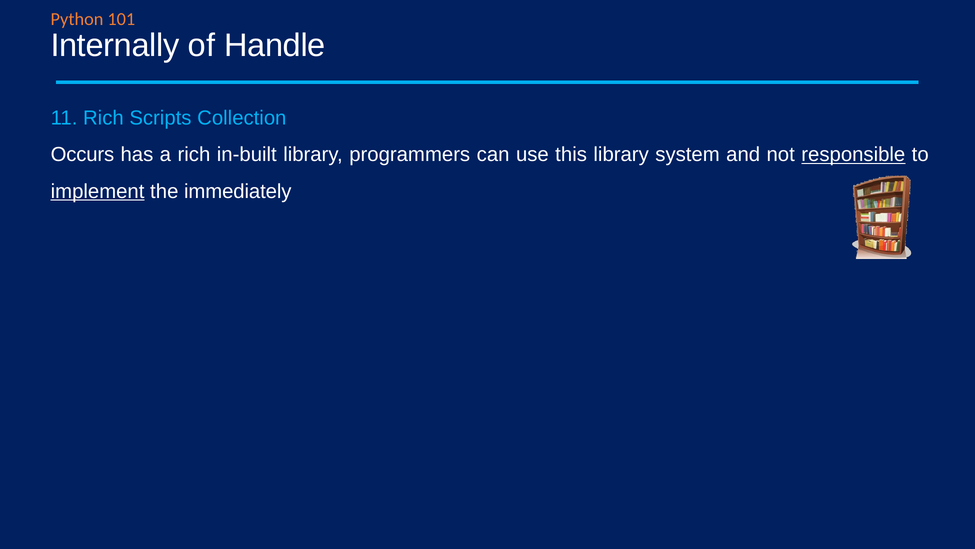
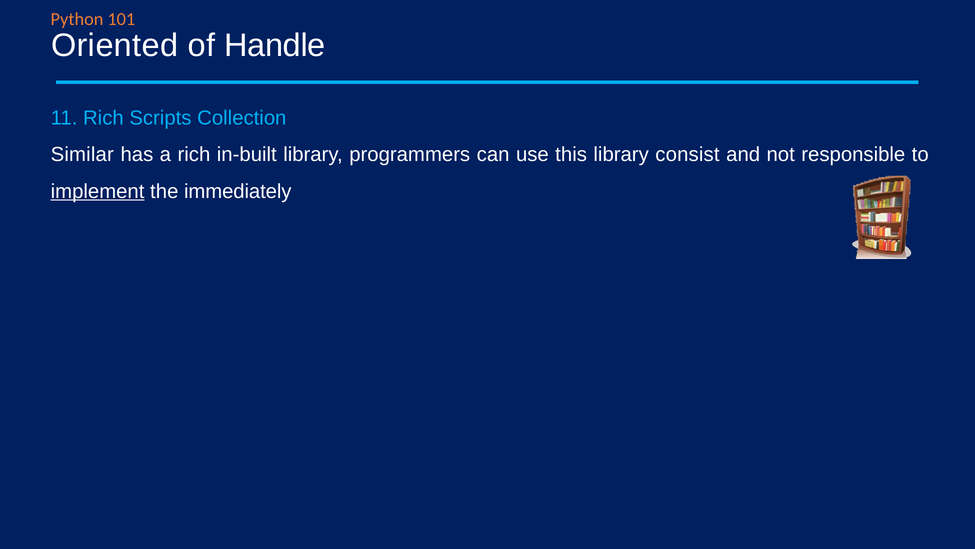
Internally: Internally -> Oriented (115, 46)
Occurs: Occurs -> Similar (82, 154)
system: system -> consist (687, 154)
responsible underline: present -> none (853, 154)
